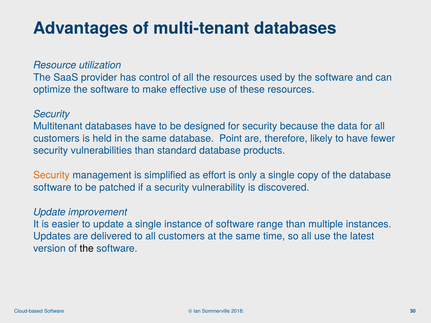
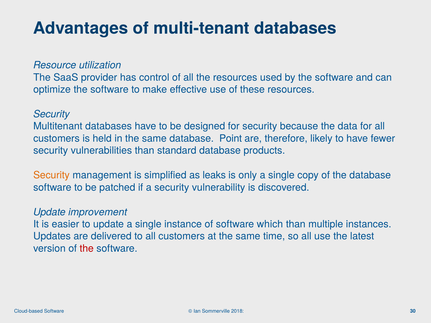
effort: effort -> leaks (214, 175)
range: range -> which (270, 224)
the colour: black -> red (87, 249)
